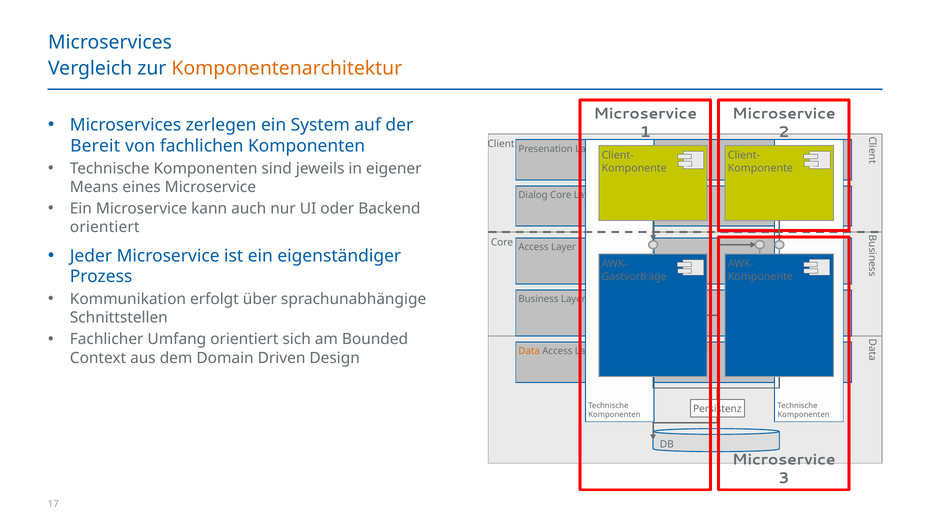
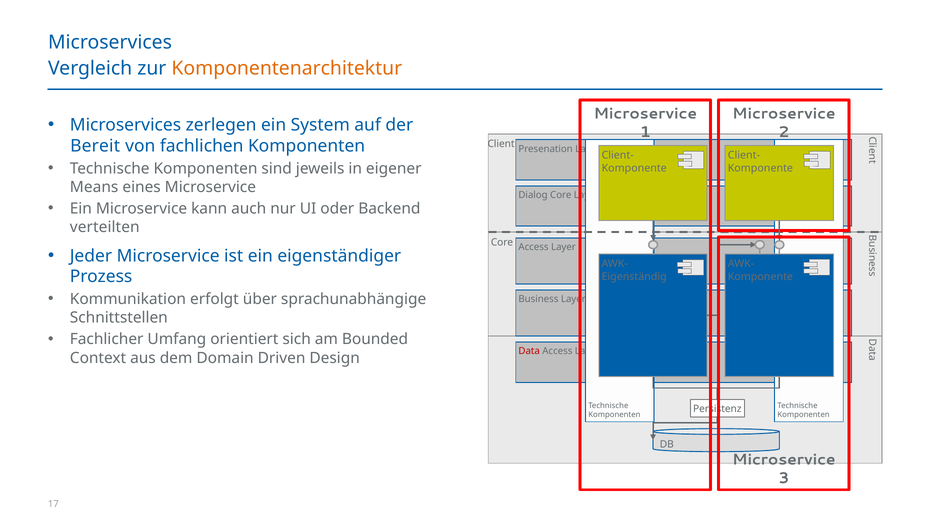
orientiert: orientiert -> verteilten (105, 227)
Gastvorträge: Gastvorträge -> Eigenständig (634, 277)
Data colour: orange -> red (529, 351)
